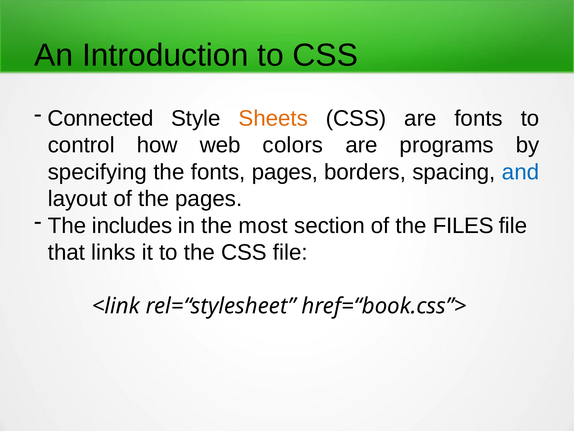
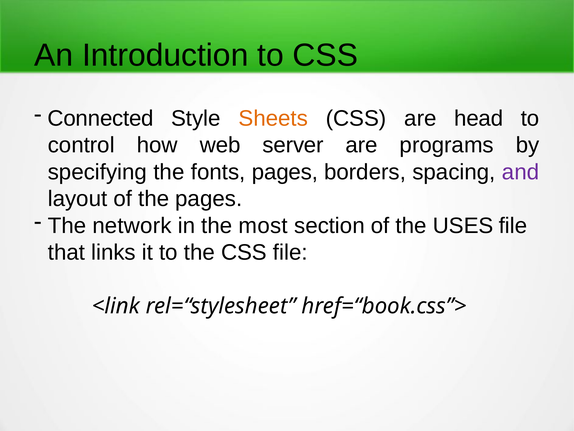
are fonts: fonts -> head (479, 118)
colors: colors -> server (293, 145)
and colour: blue -> purple (521, 172)
includes: includes -> network (132, 225)
FILES: FILES -> USES (463, 225)
